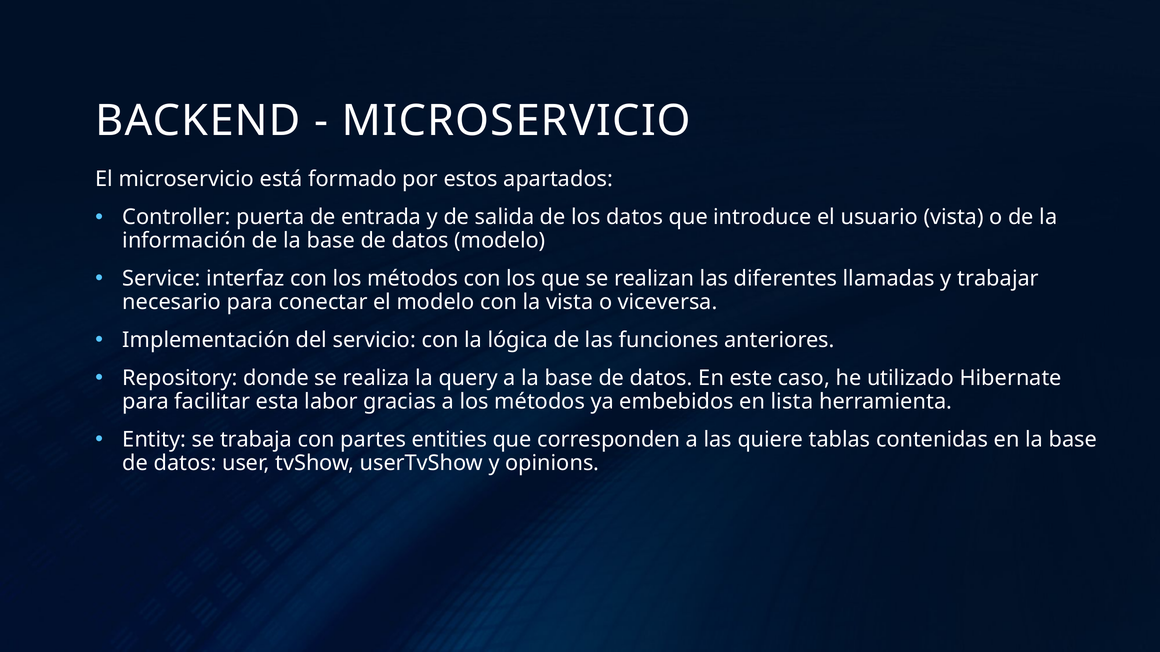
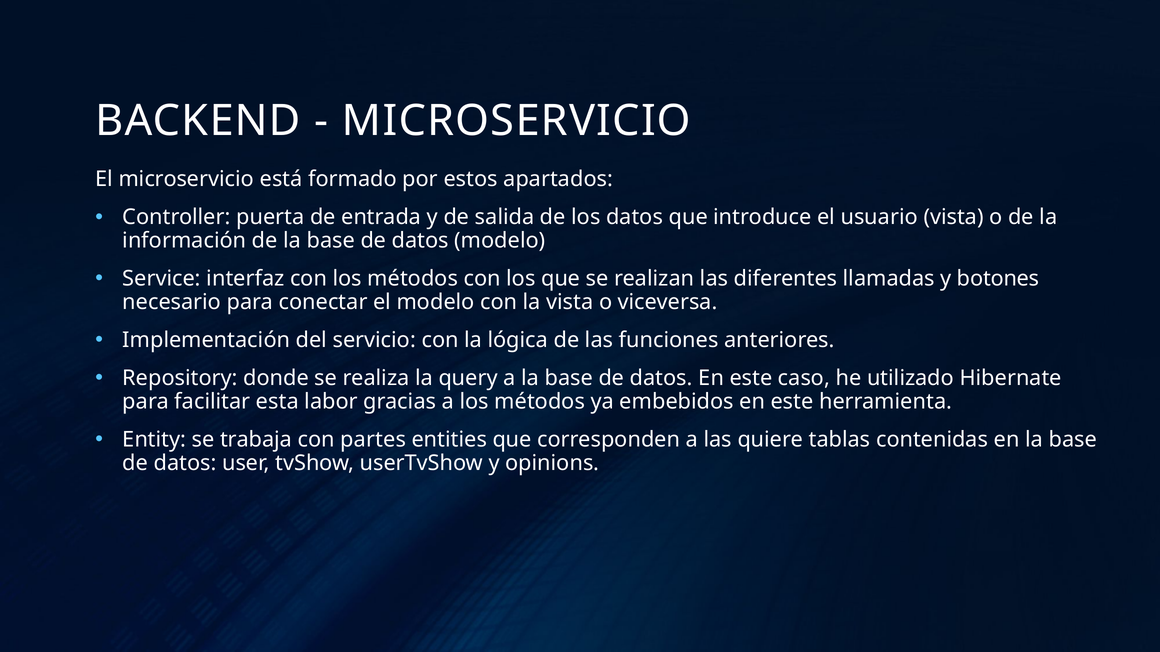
trabajar: trabajar -> botones (998, 279)
embebidos en lista: lista -> este (792, 402)
